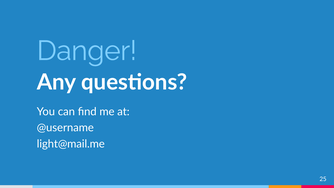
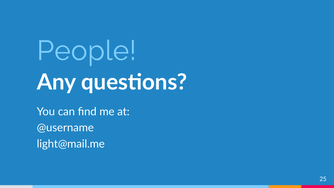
Danger: Danger -> People (87, 51)
